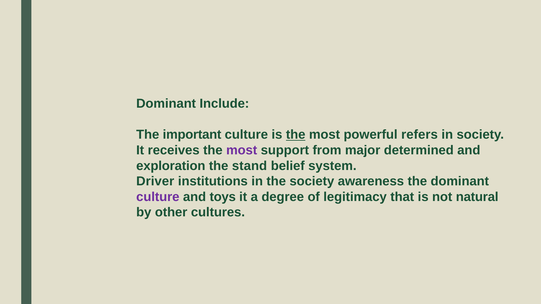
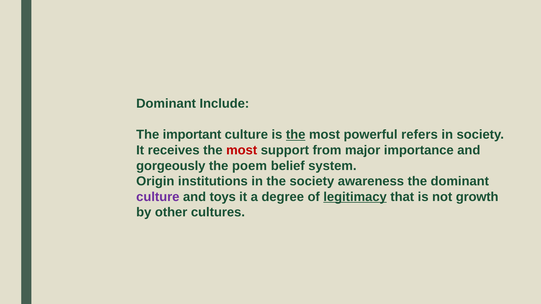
most colour: purple -> red (242, 150)
determined: determined -> importance (419, 150)
exploration: exploration -> gorgeously (171, 166)
stand: stand -> poem (250, 166)
Driver: Driver -> Origin (155, 181)
legitimacy underline: none -> present (355, 197)
natural: natural -> growth (477, 197)
